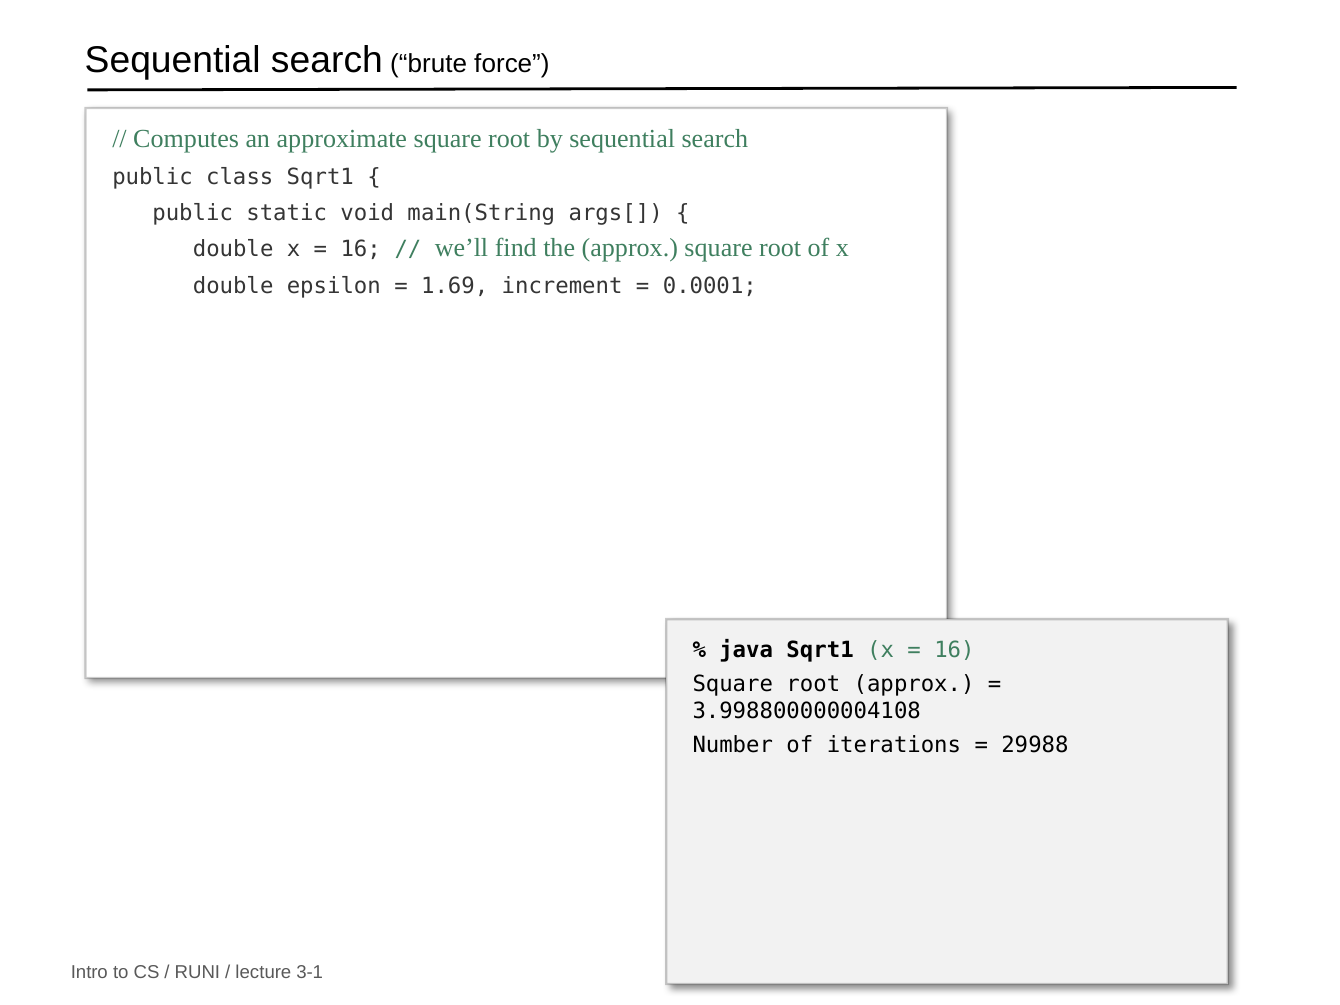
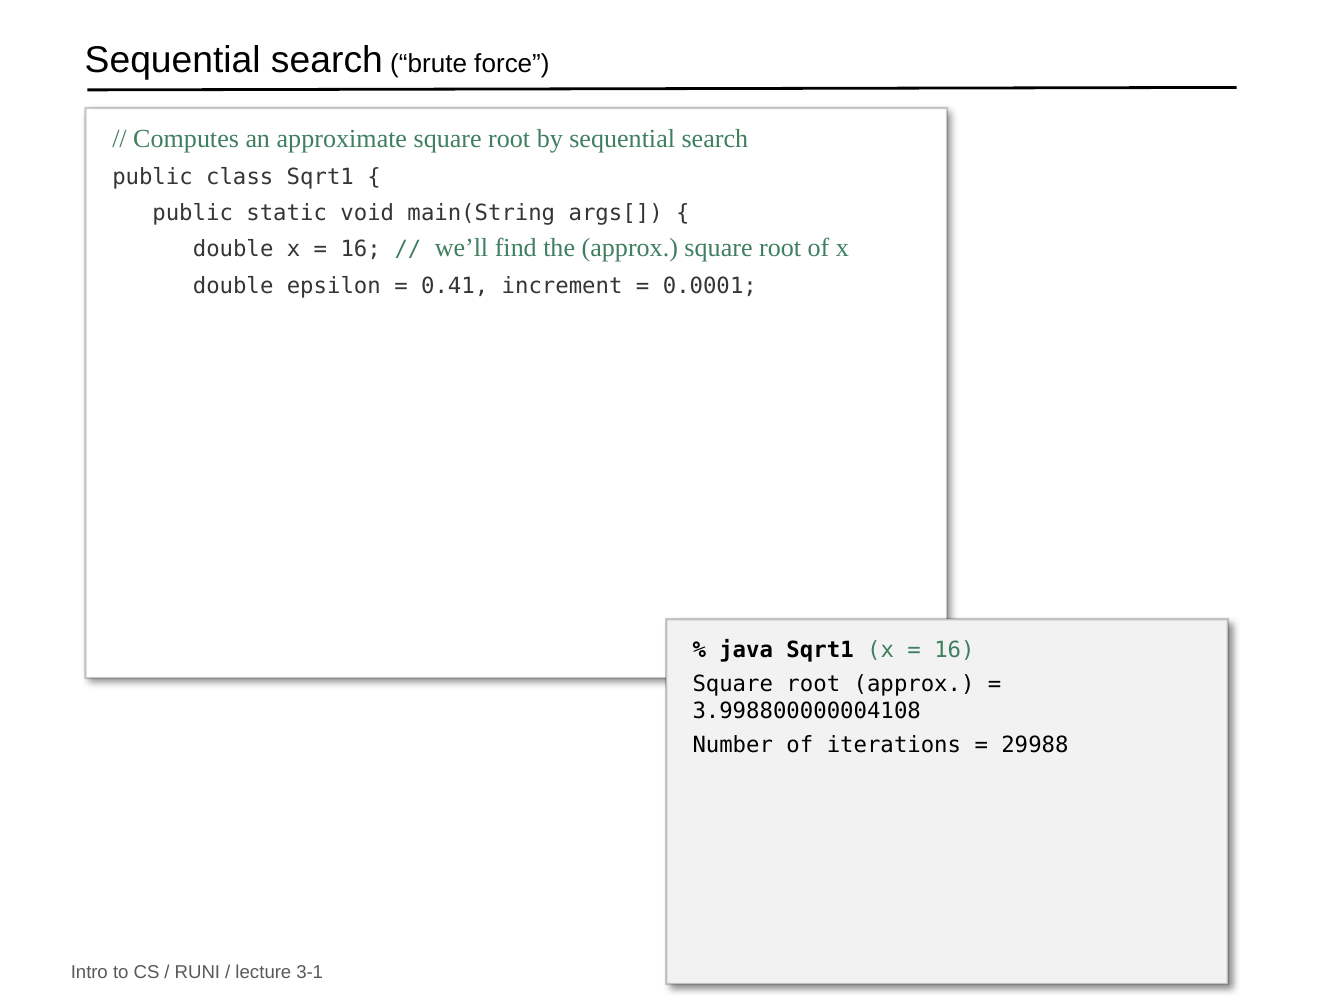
1.69: 1.69 -> 0.41 (455, 286)
